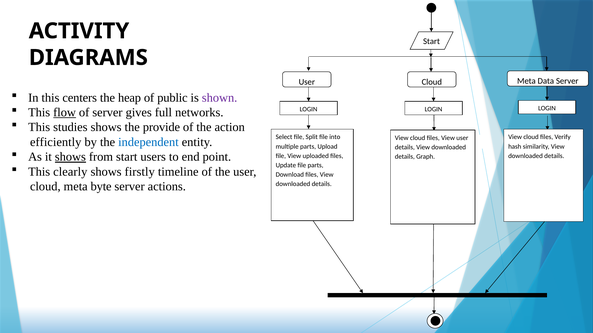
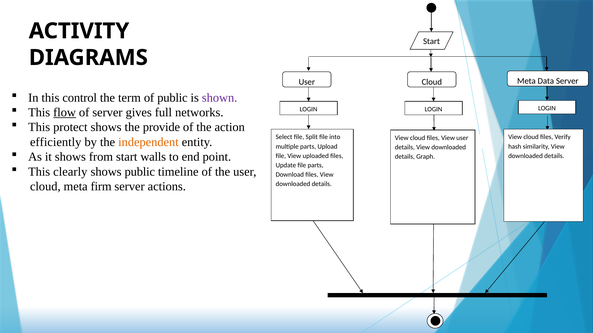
centers: centers -> control (80, 98)
heap: heap -> term (129, 98)
studies: studies -> protect (70, 127)
independent colour: blue -> orange (148, 142)
shows underline: present -> none (70, 157)
users: users -> walls (153, 157)
shows firstly: firstly -> public (140, 172)
byte: byte -> firm (101, 187)
